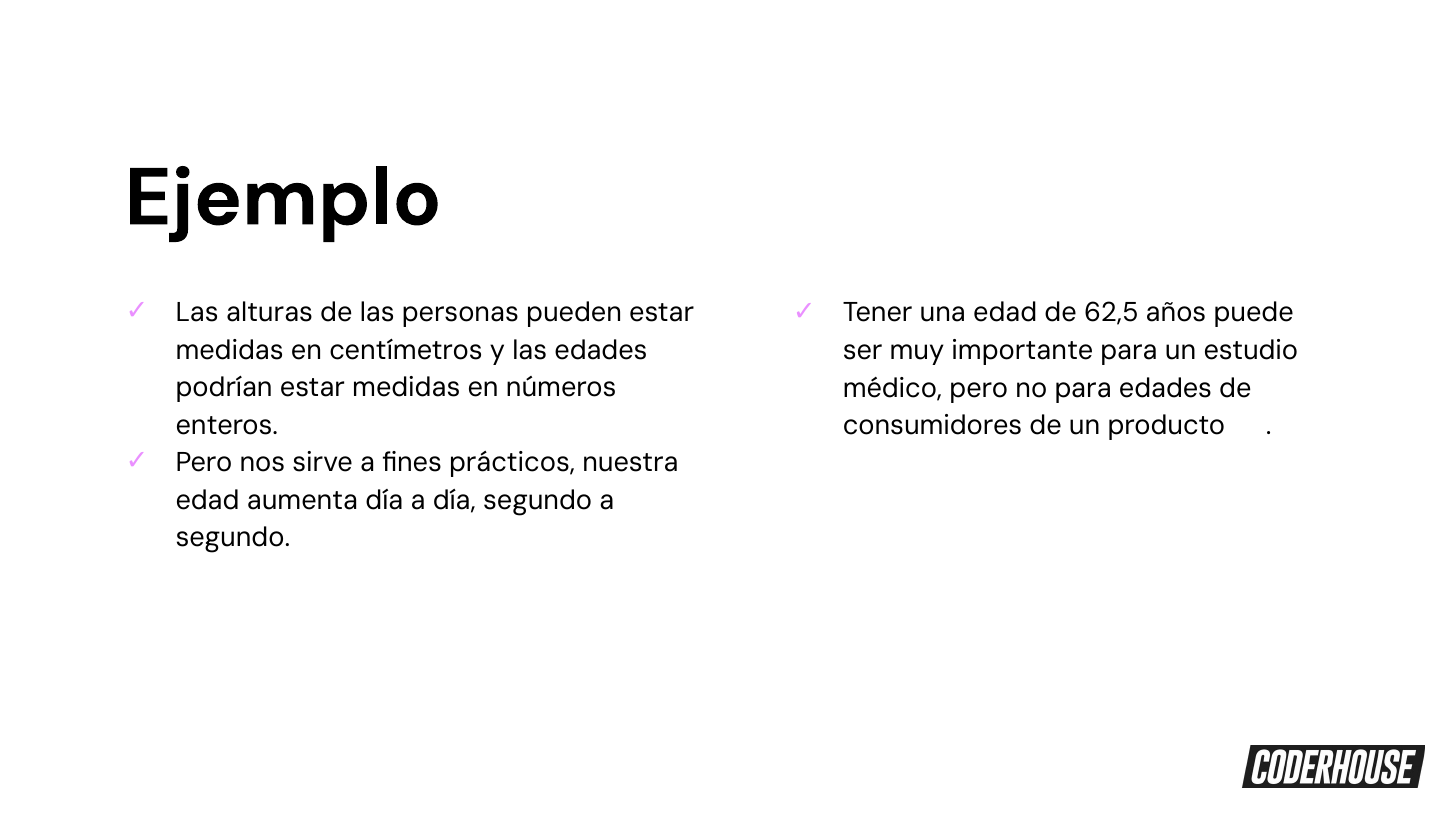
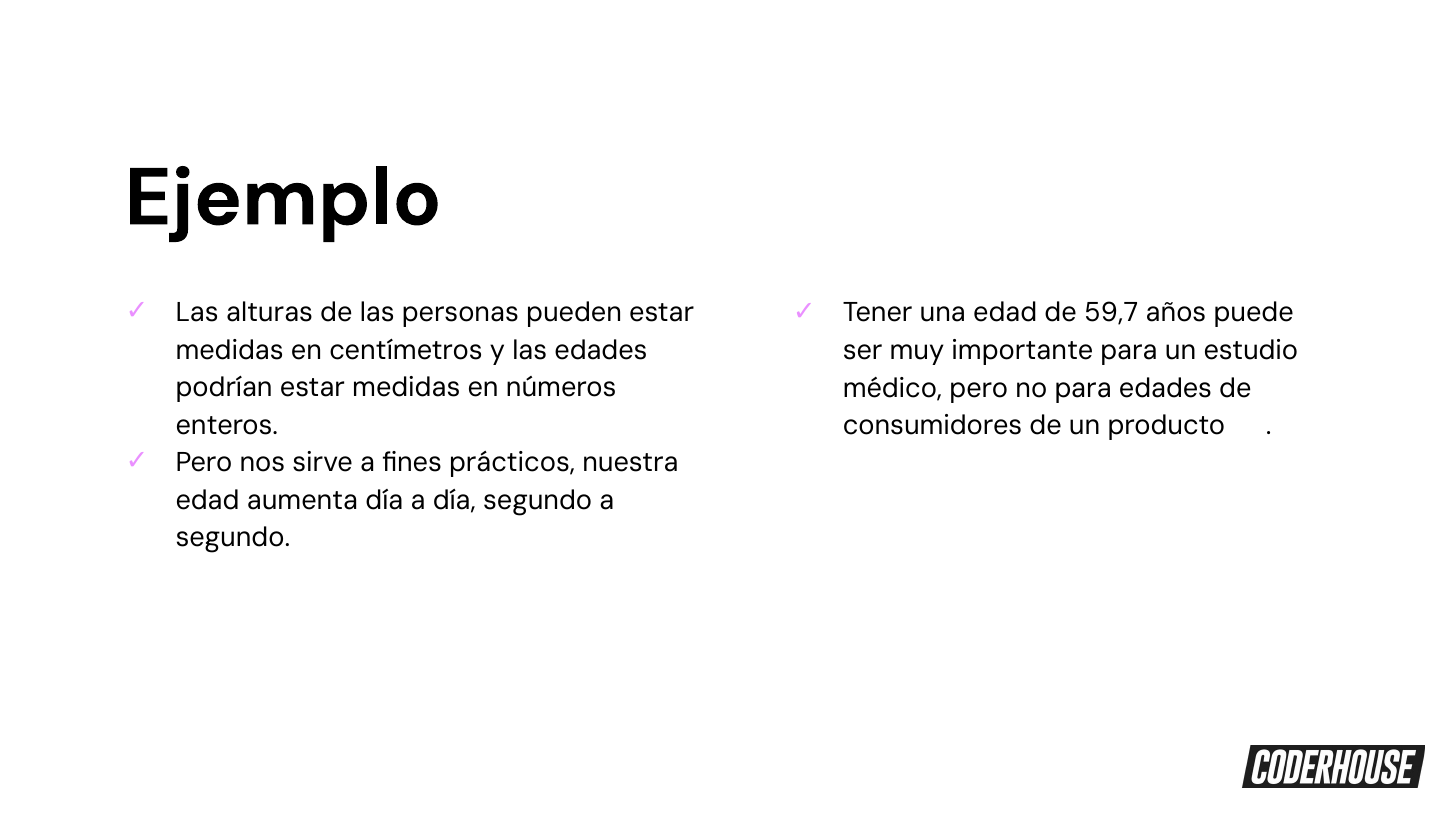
62,5: 62,5 -> 59,7 (1111, 313)
